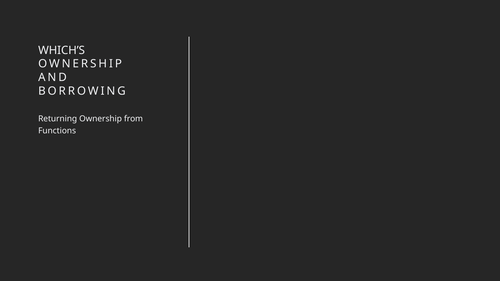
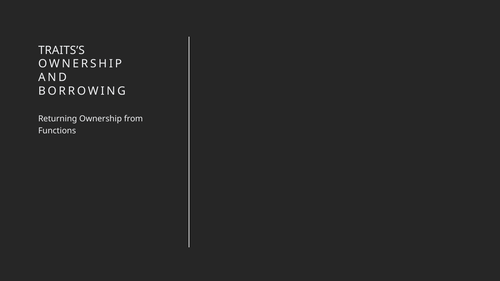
WHICH’S: WHICH’S -> TRAITS’S (61, 50)
